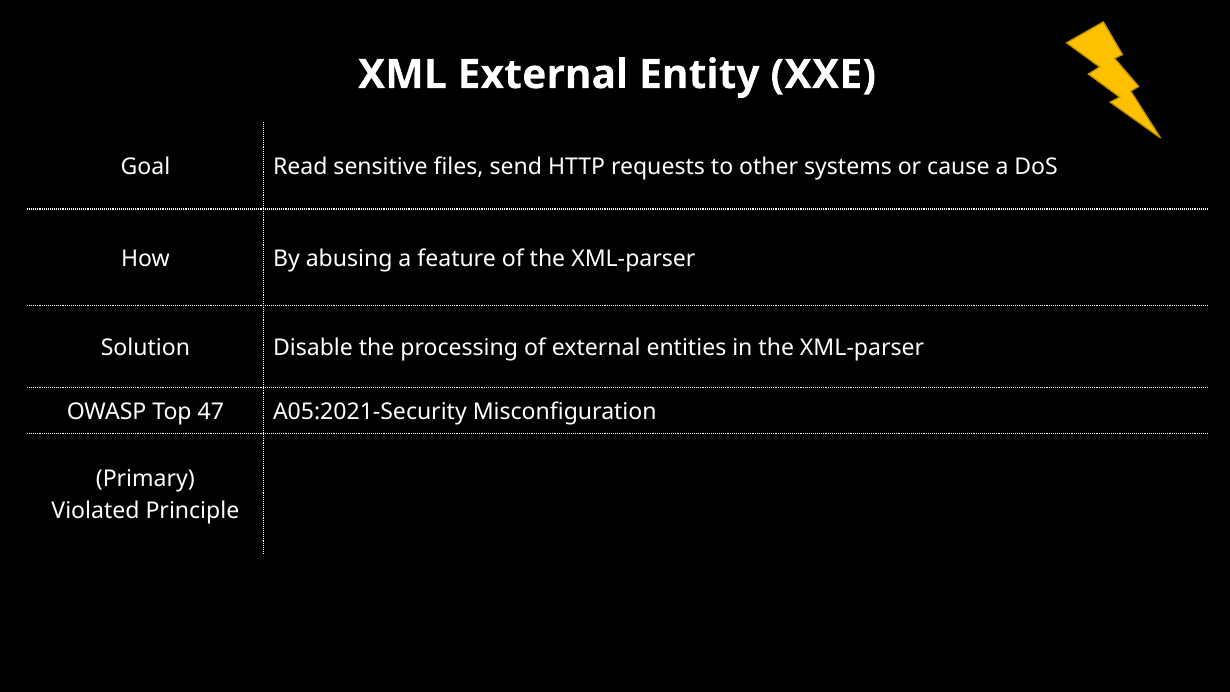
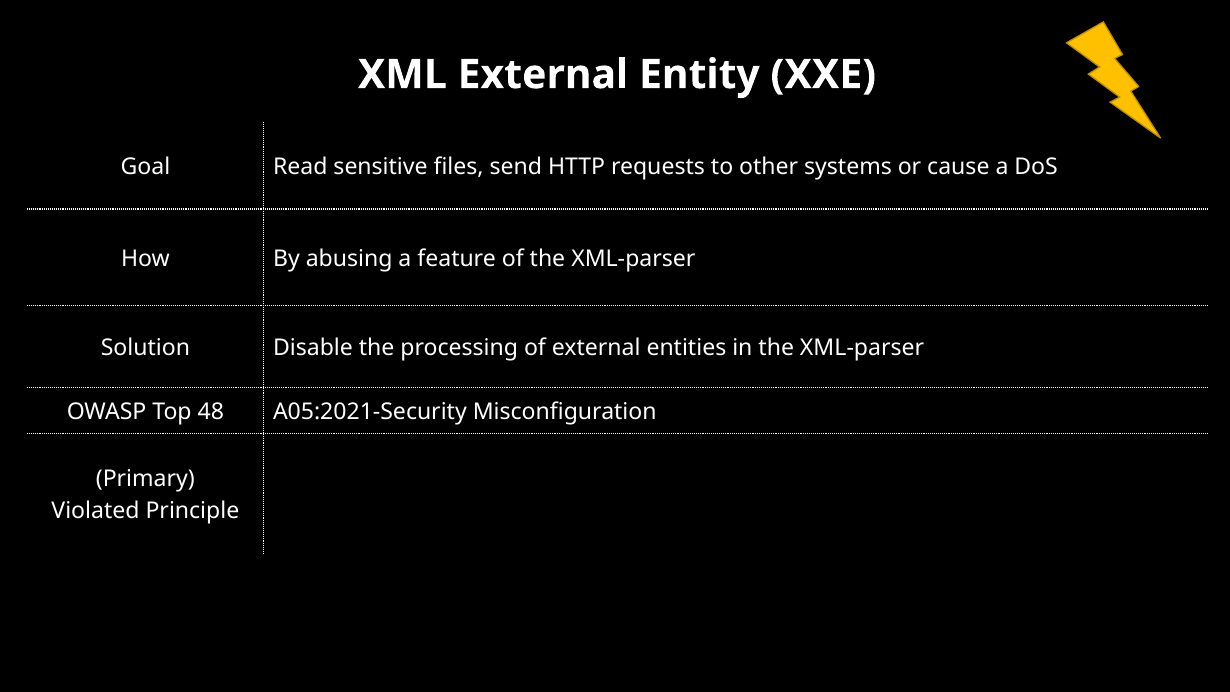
47: 47 -> 48 (211, 412)
